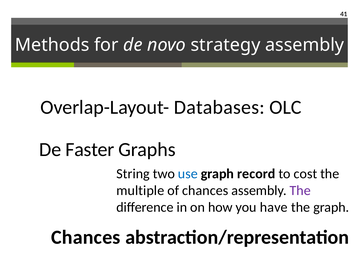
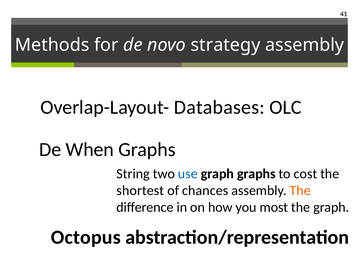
Faster: Faster -> When (90, 150)
graph record: record -> graphs (256, 174)
multiple: multiple -> shortest (140, 191)
The colour: purple -> orange (300, 191)
have: have -> most (274, 208)
Chances: Chances -> Octopus (86, 237)
